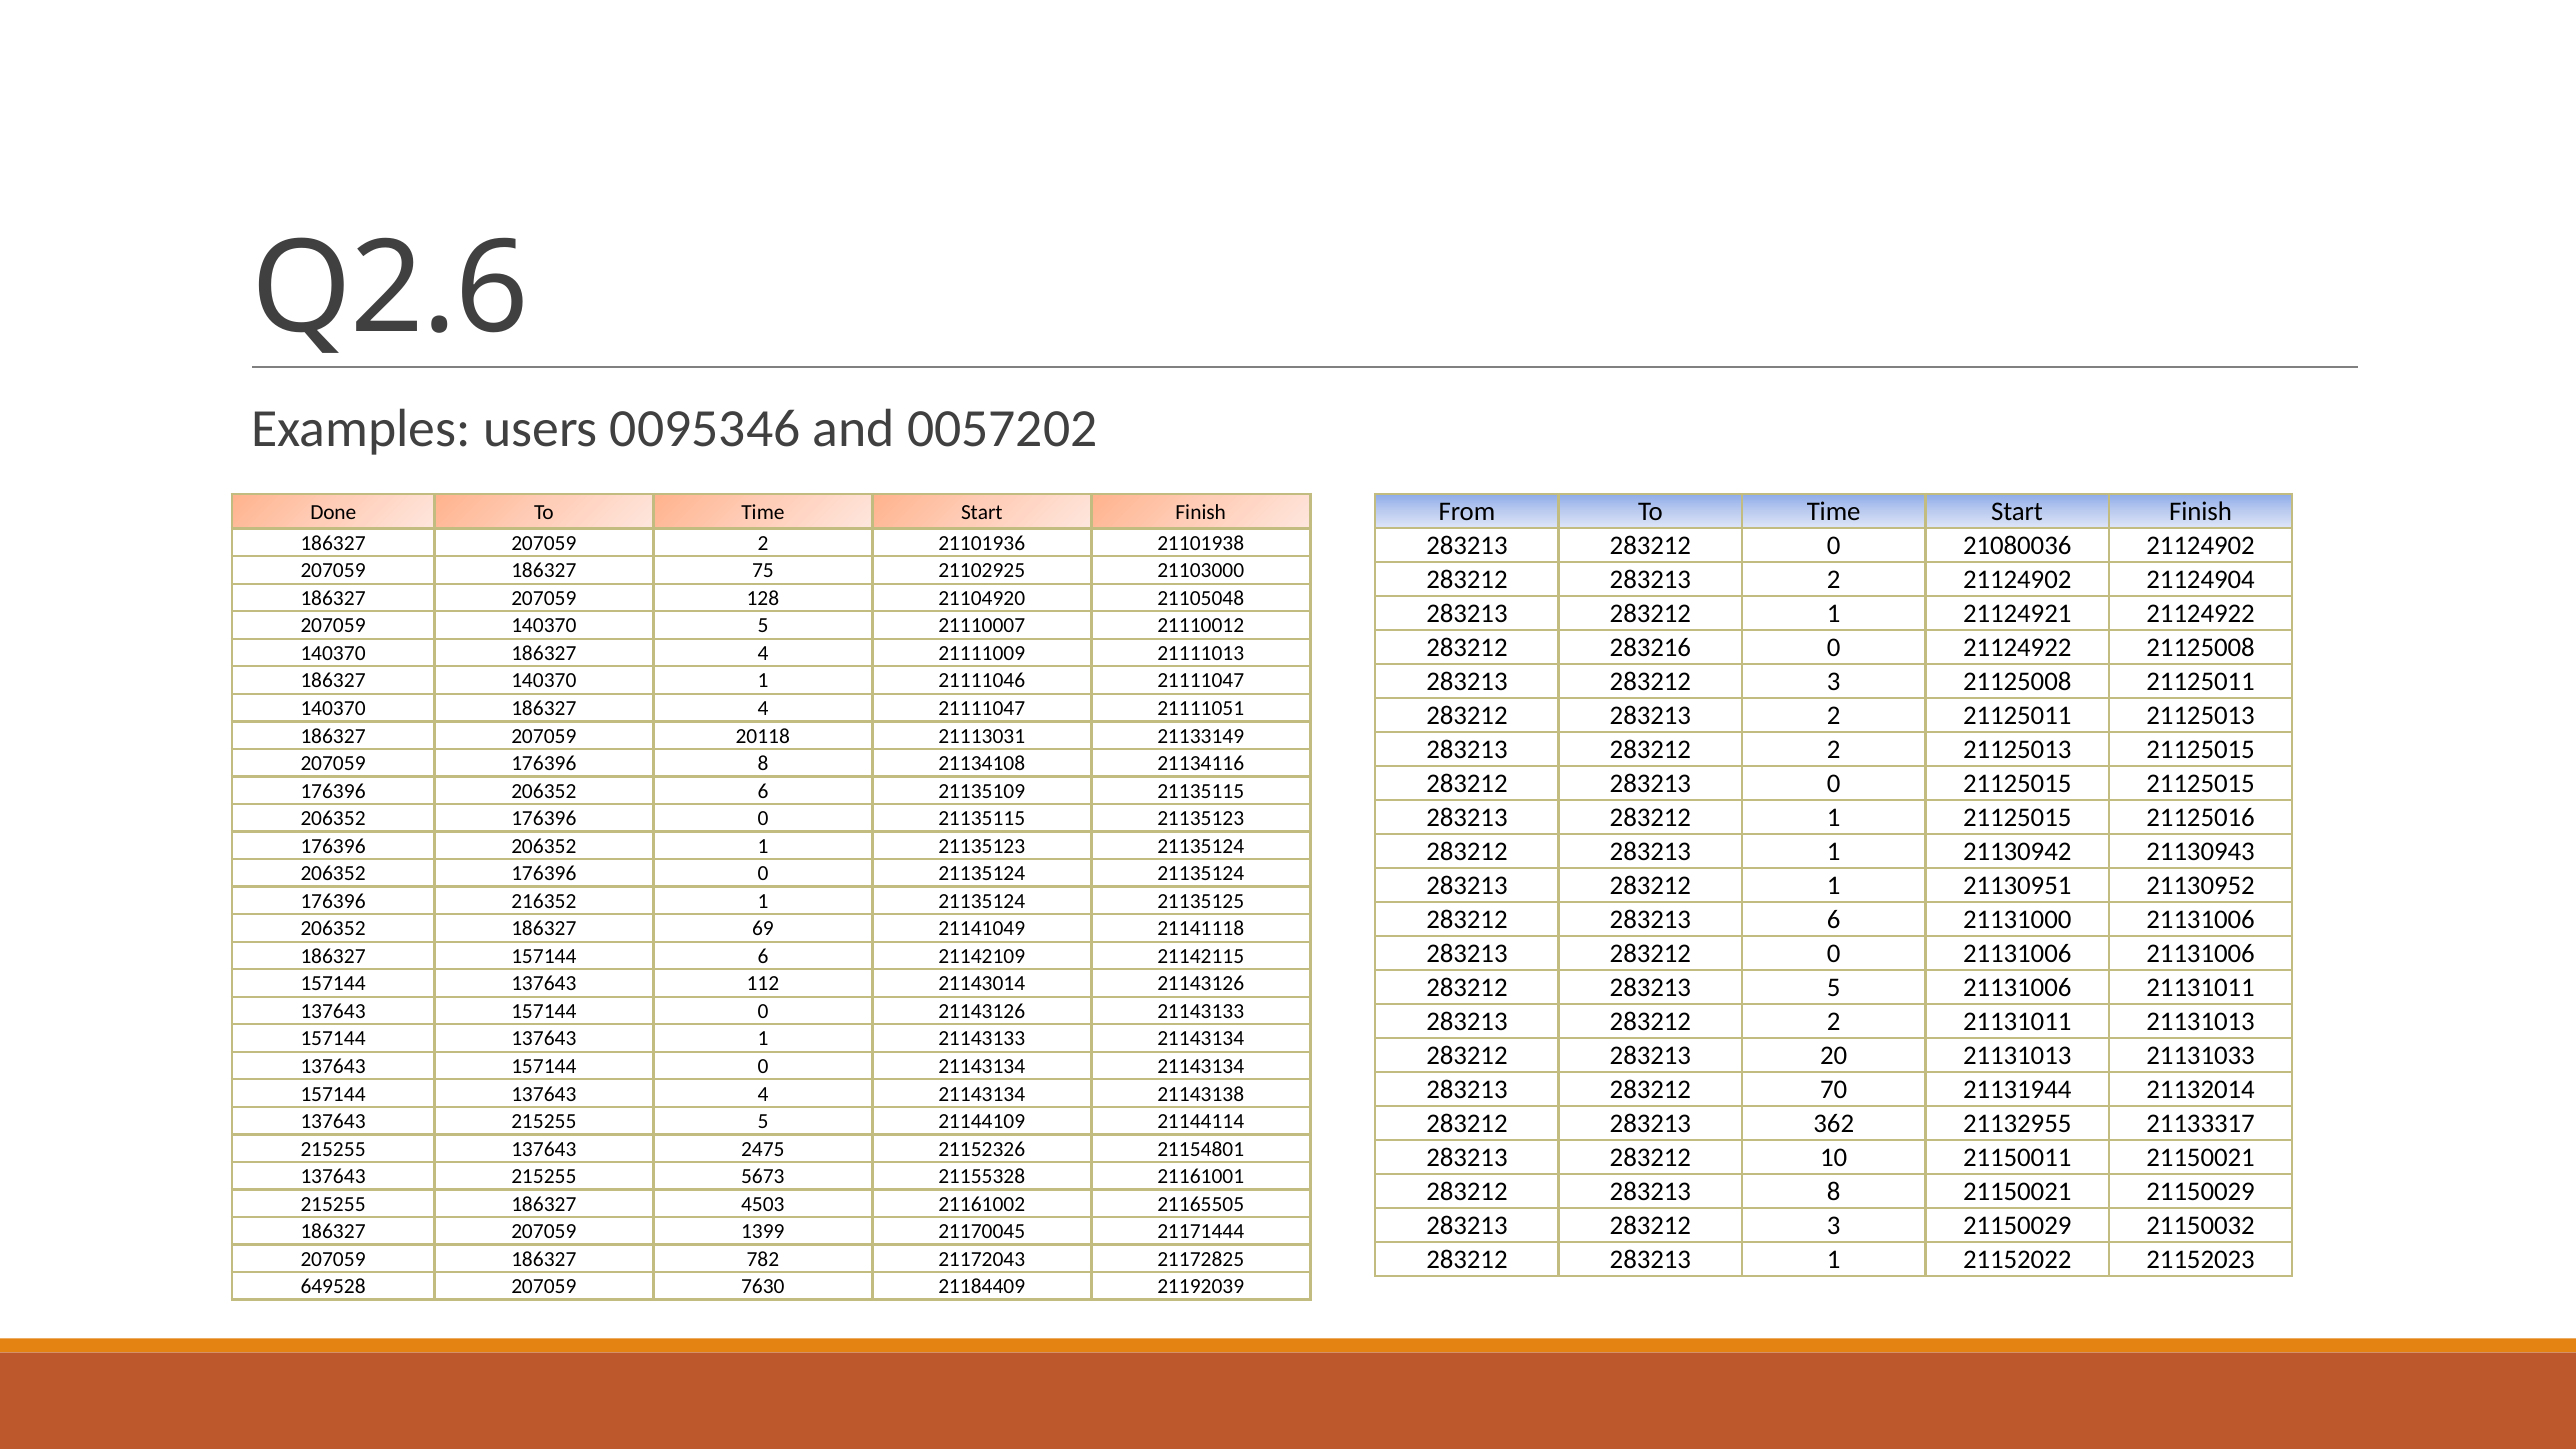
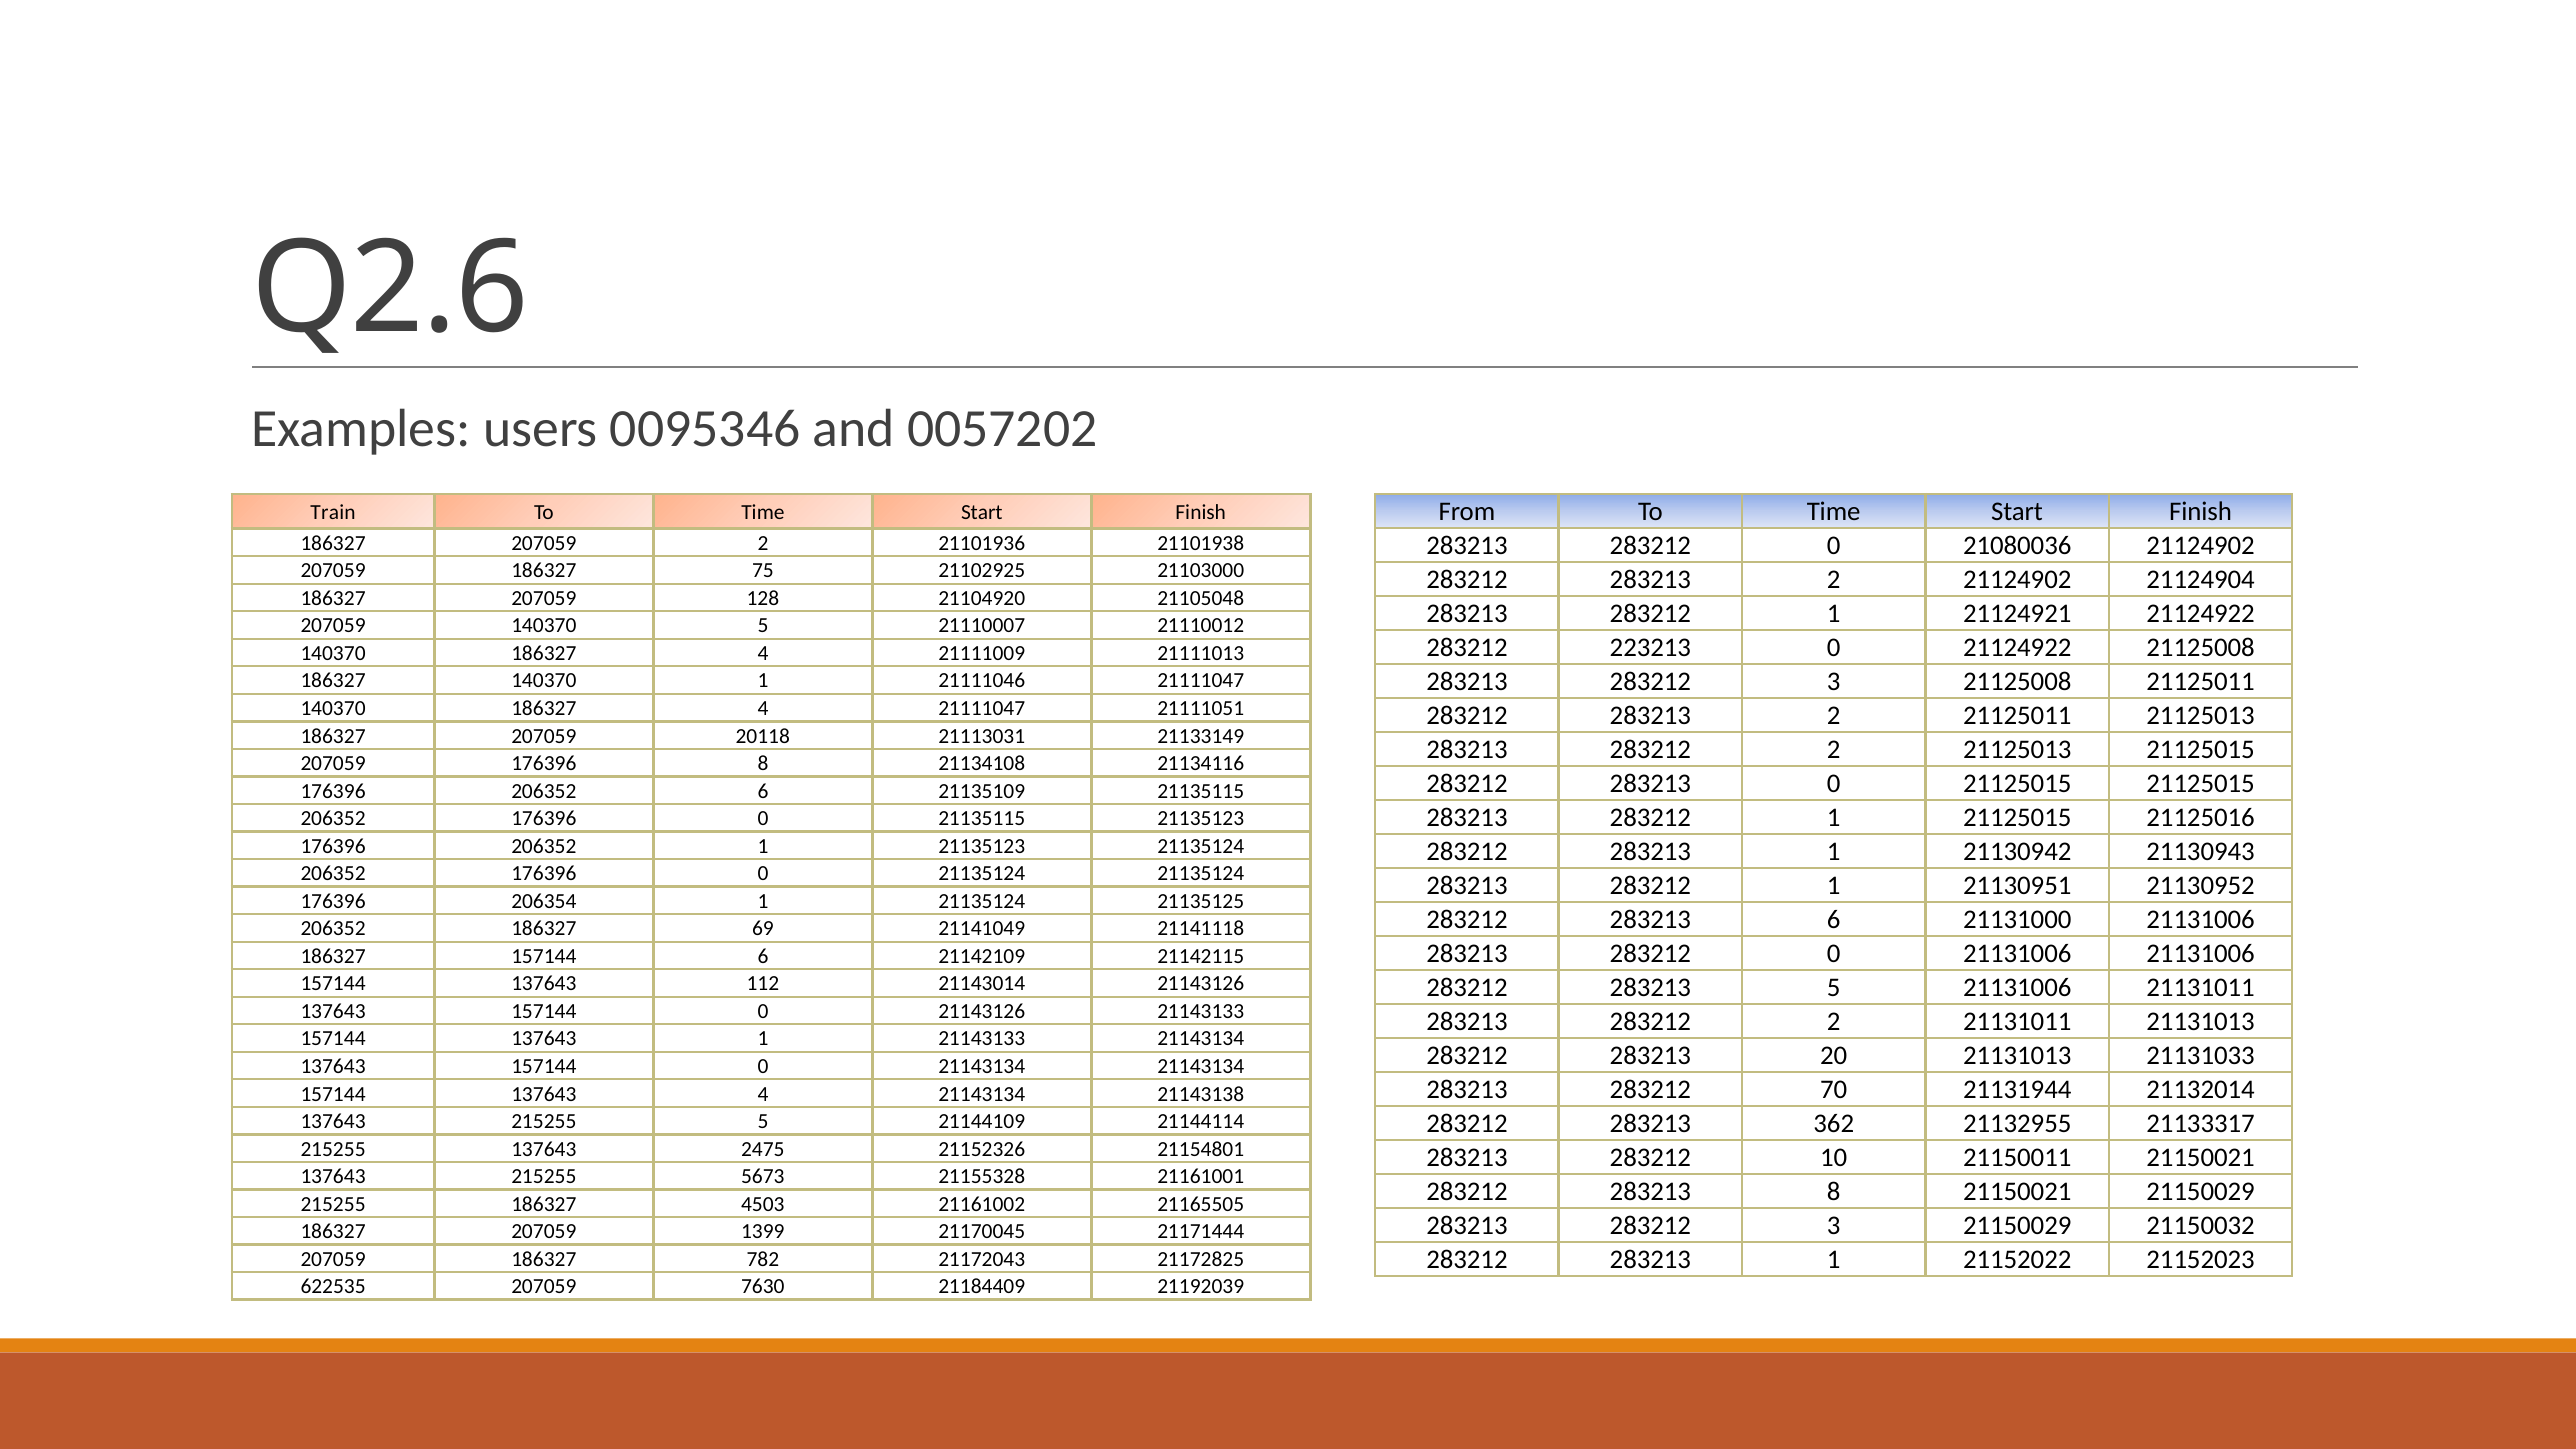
Done: Done -> Train (333, 512)
283216: 283216 -> 223213 (1650, 648)
216352: 216352 -> 206354 (544, 901)
649528: 649528 -> 622535 (333, 1287)
